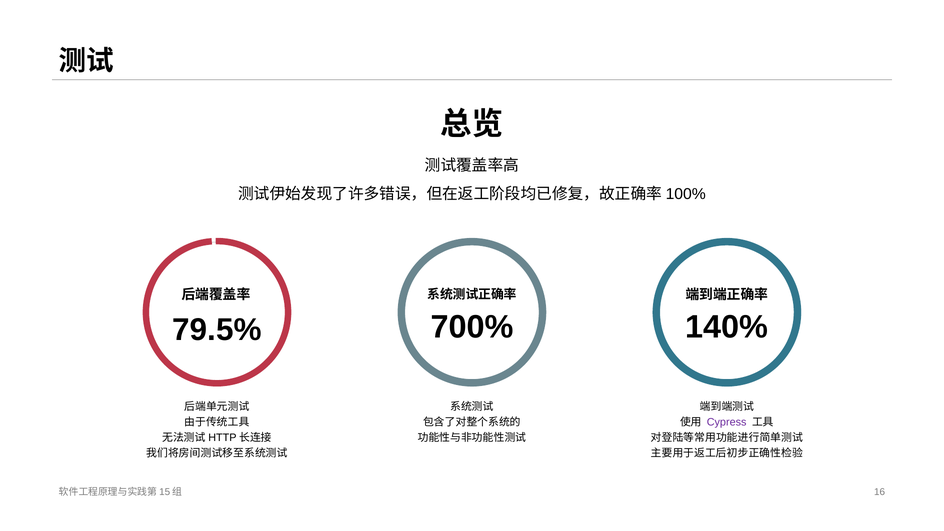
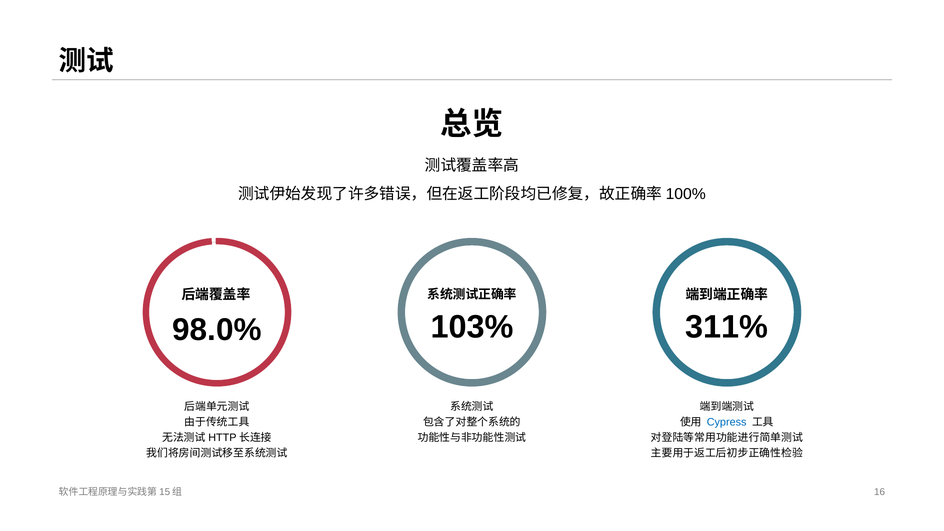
700%: 700% -> 103% (472, 327)
140%: 140% -> 311% (727, 327)
79.5%: 79.5% -> 98.0% (217, 330)
Cypress colour: purple -> blue (727, 422)
